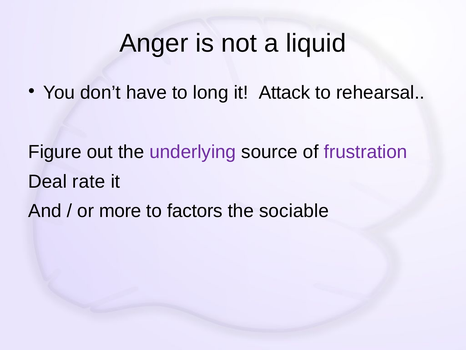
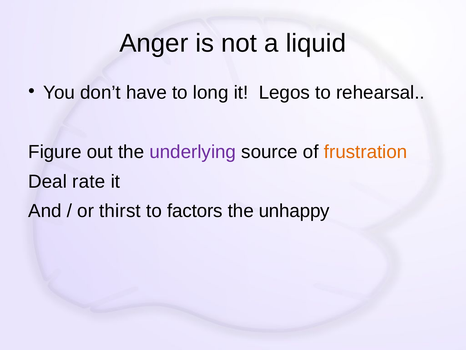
Attack: Attack -> Legos (284, 93)
frustration colour: purple -> orange (366, 152)
more: more -> thirst (120, 211)
sociable: sociable -> unhappy (294, 211)
